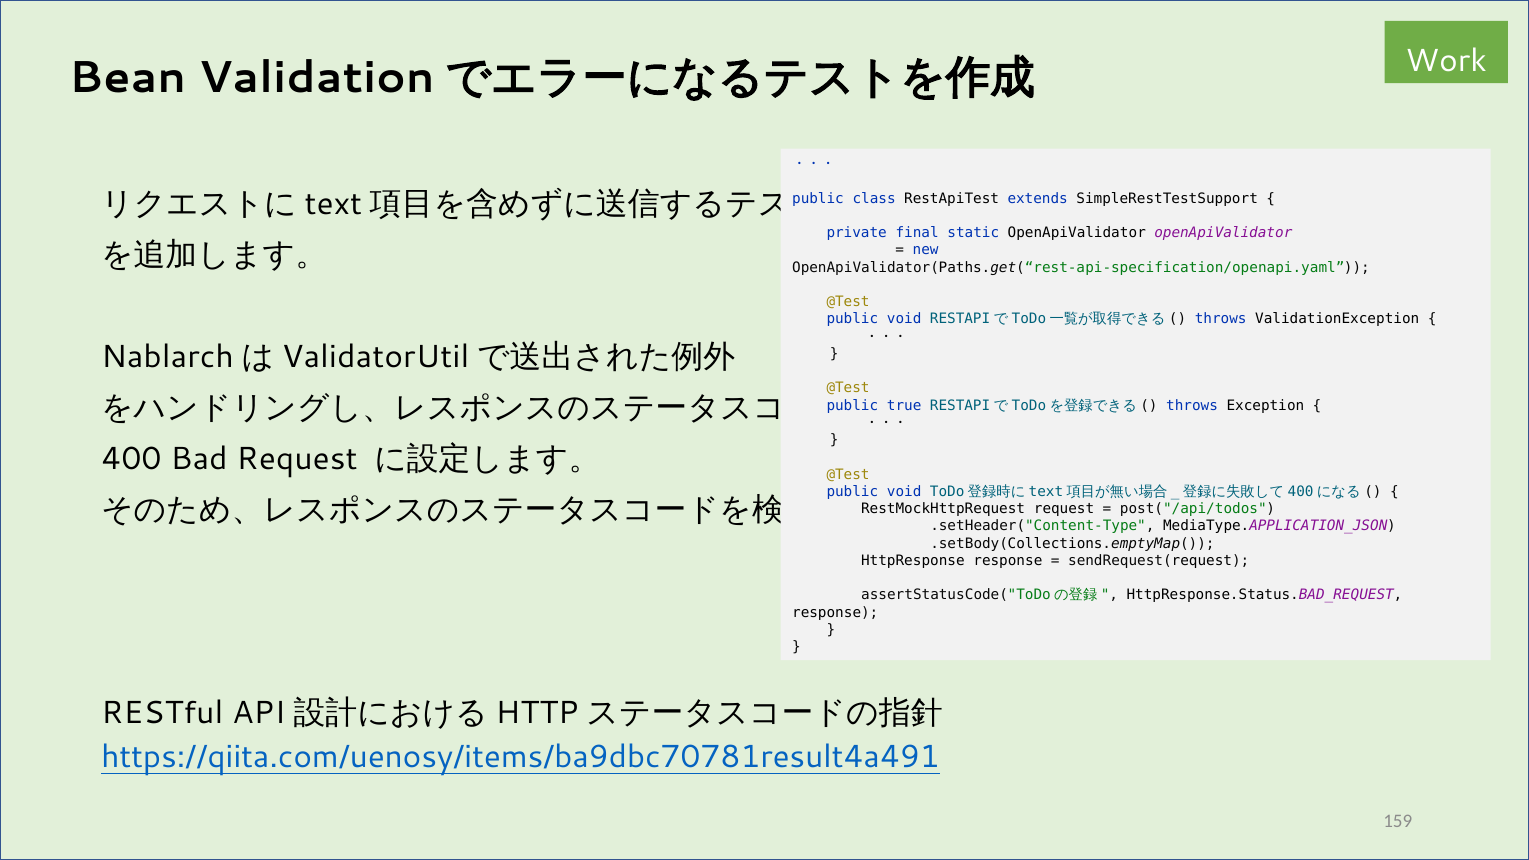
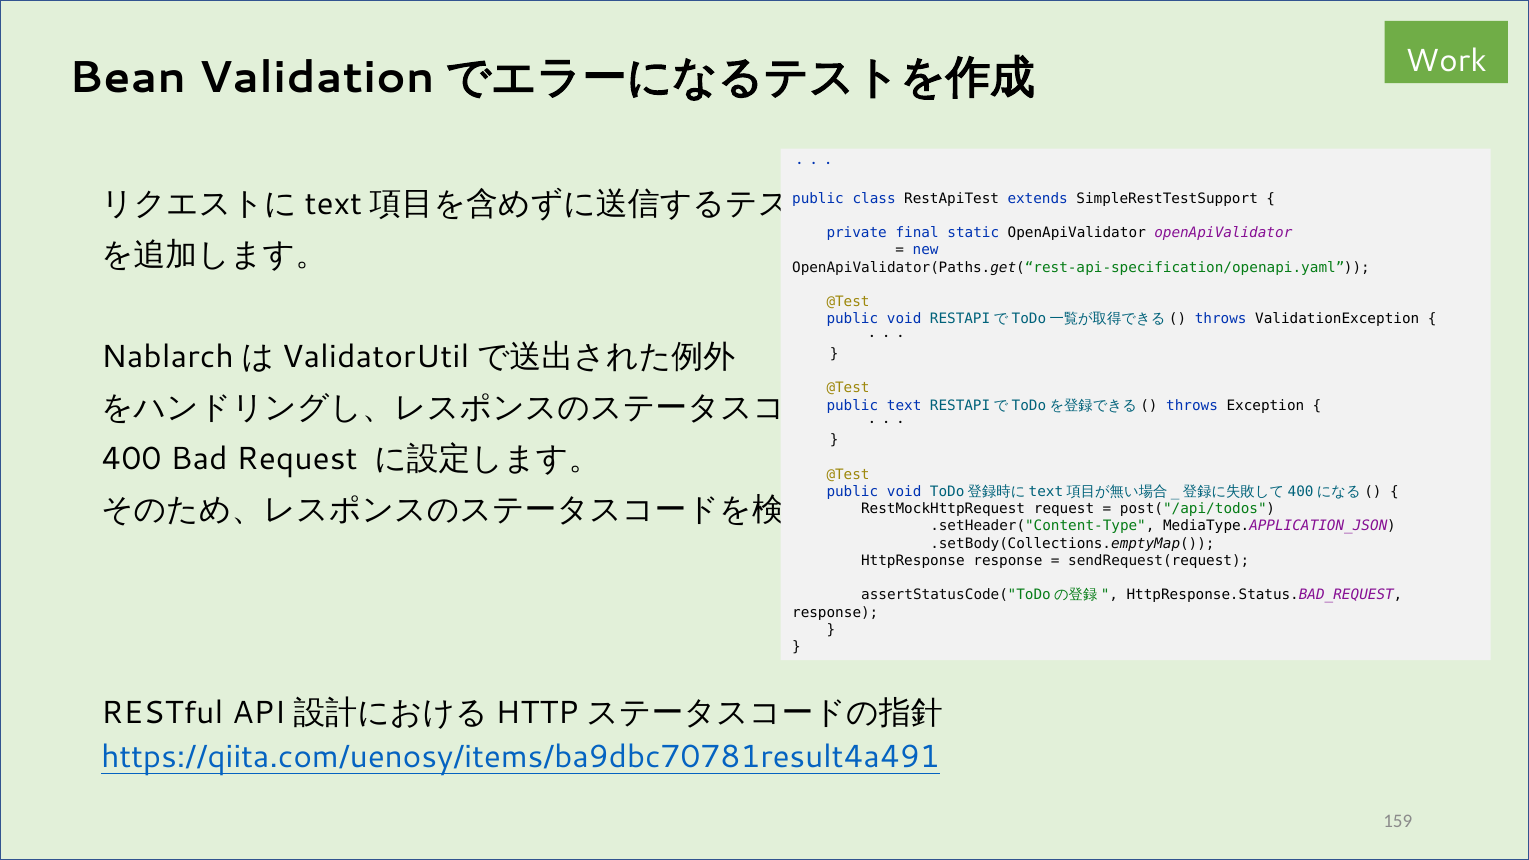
true: true -> text (904, 405)
